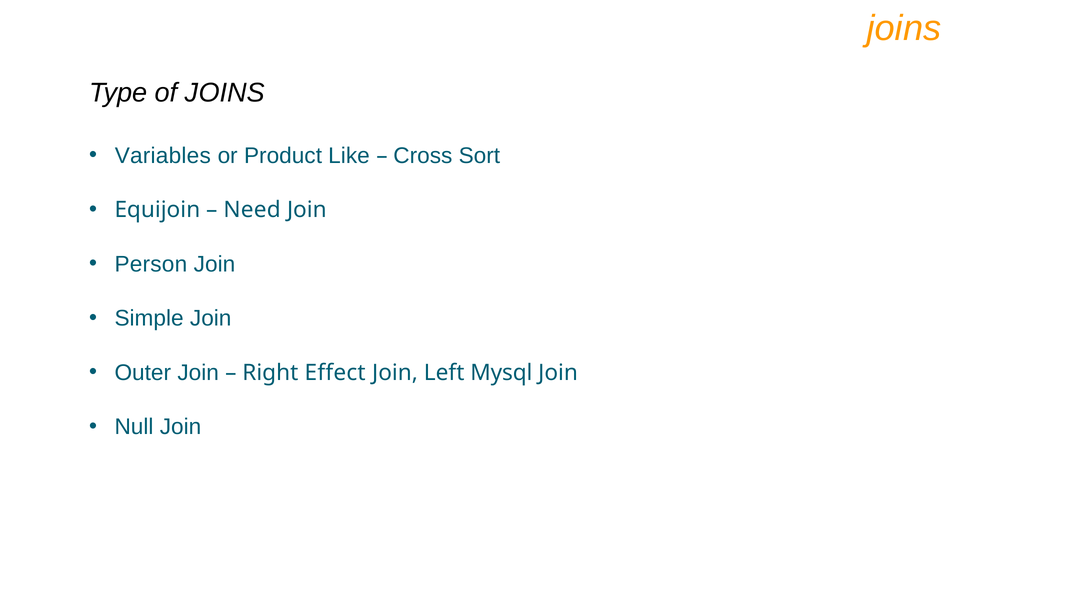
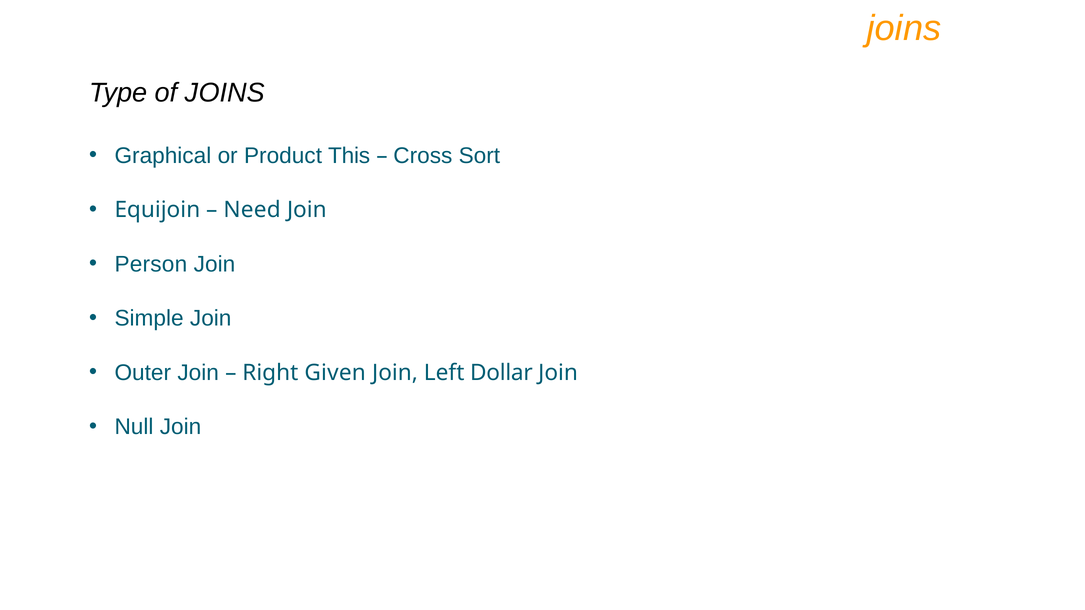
Variables: Variables -> Graphical (163, 156)
Like: Like -> This (349, 156)
Effect: Effect -> Given (335, 373)
Mysql: Mysql -> Dollar (501, 373)
